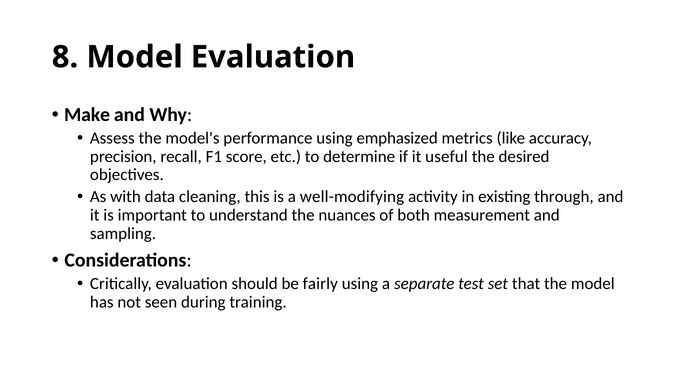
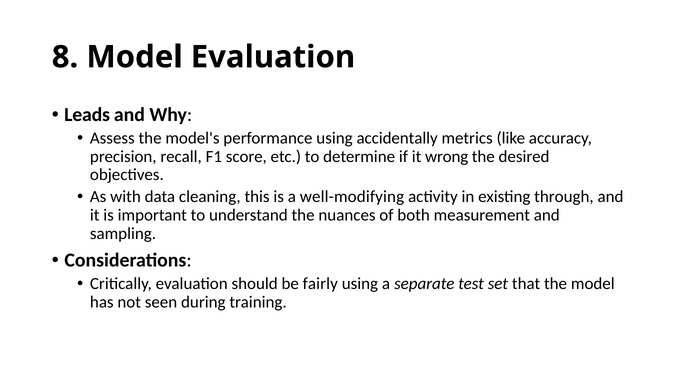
Make: Make -> Leads (87, 115)
emphasized: emphasized -> accidentally (397, 138)
useful: useful -> wrong (447, 157)
